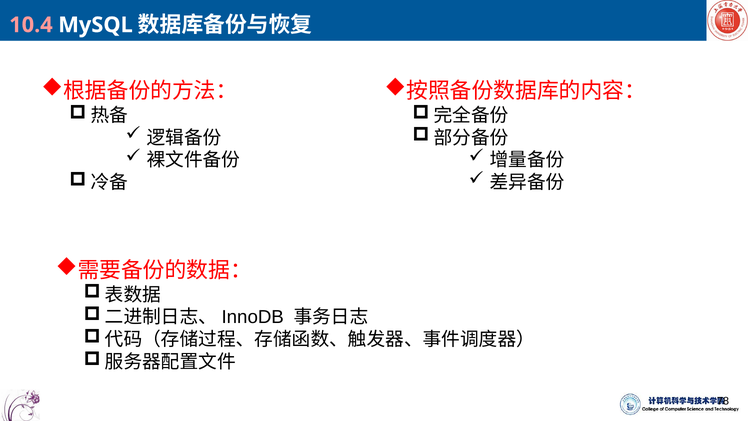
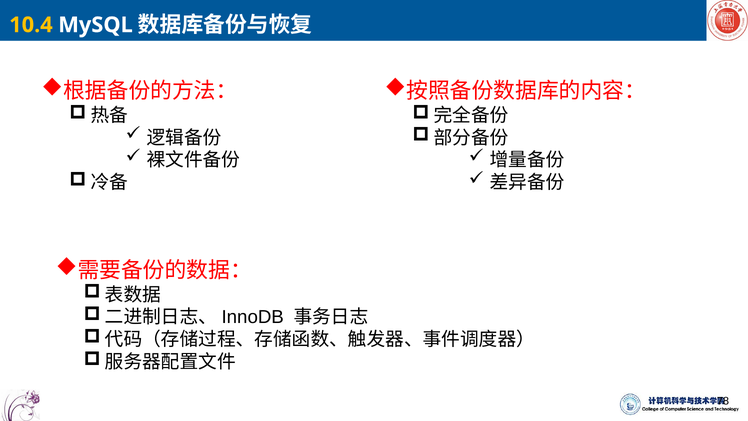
10.4 colour: pink -> yellow (31, 25)
